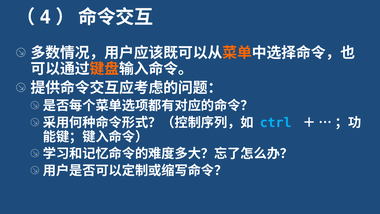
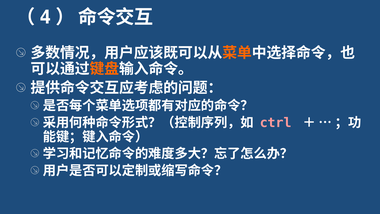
ctrl colour: light blue -> pink (276, 123)
